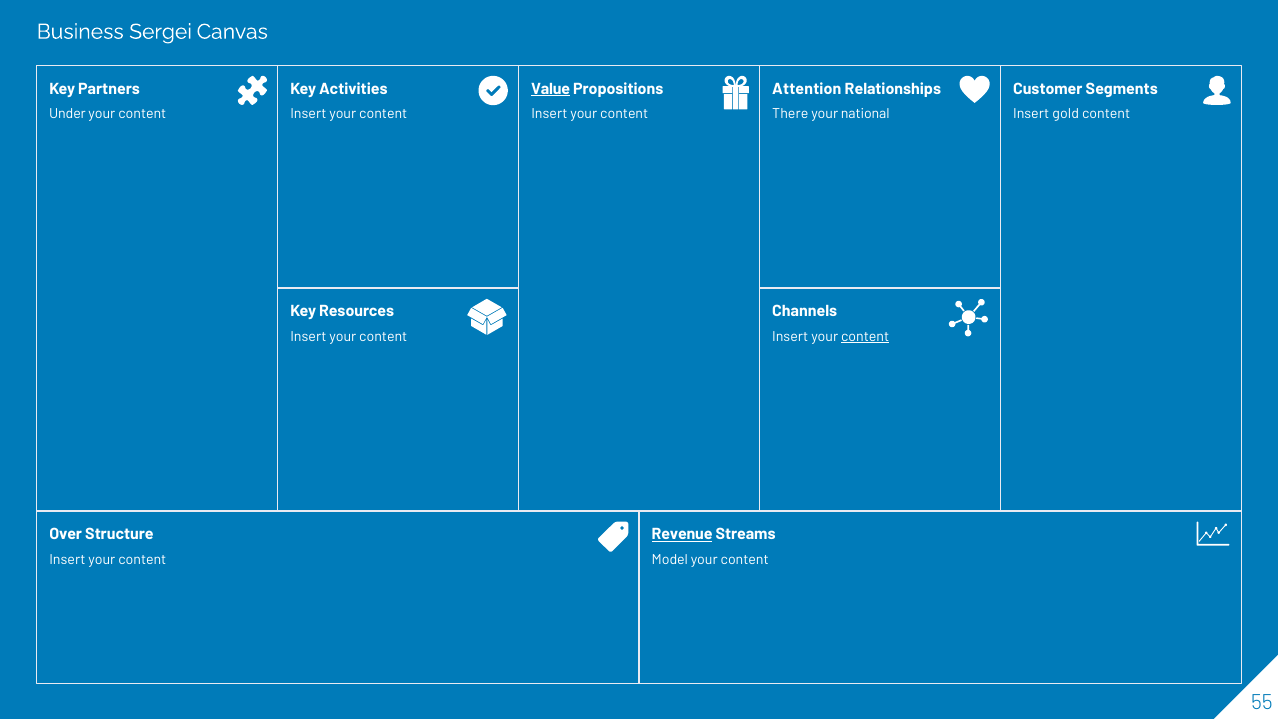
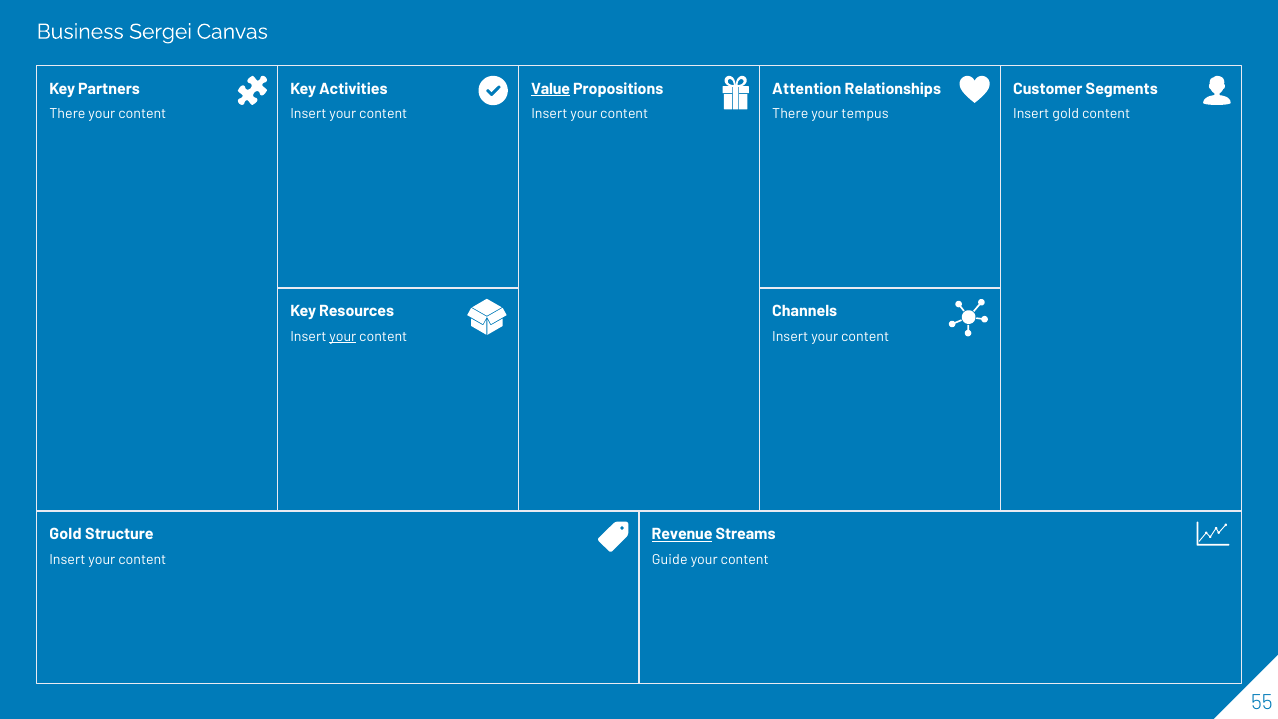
Under: Under -> There (67, 114)
national: national -> tempus (865, 114)
your underline: none -> present (343, 337)
content underline: present -> none (865, 337)
Over: Over -> Gold (66, 535)
Model: Model -> Guide (670, 560)
